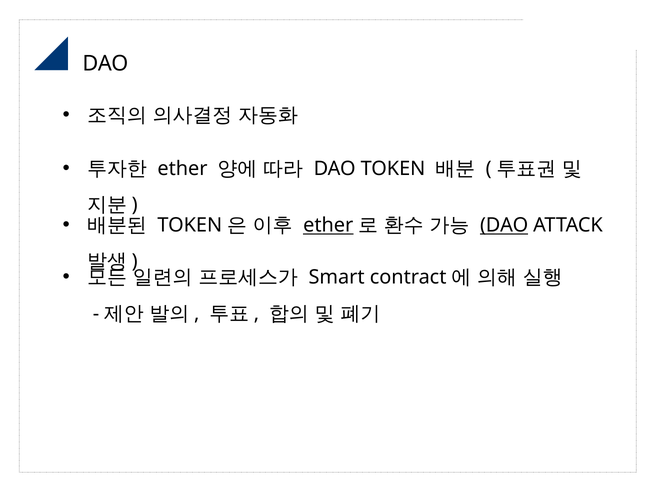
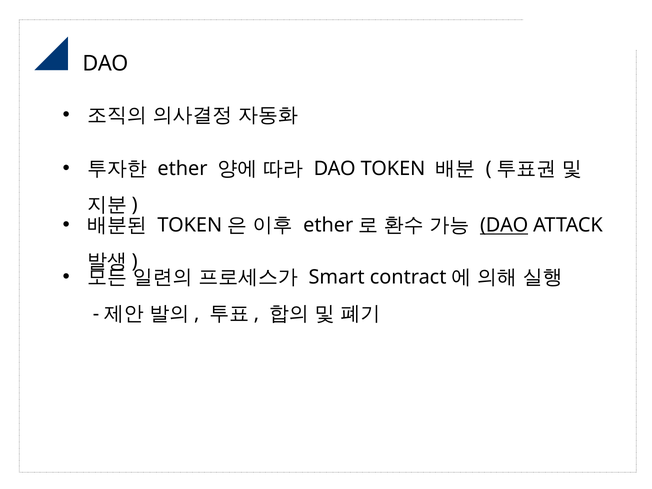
ether underline: present -> none (328, 225)
